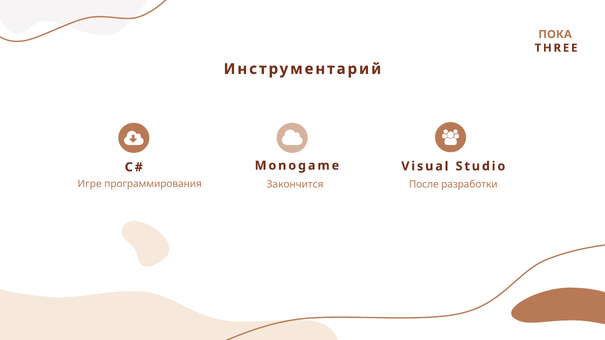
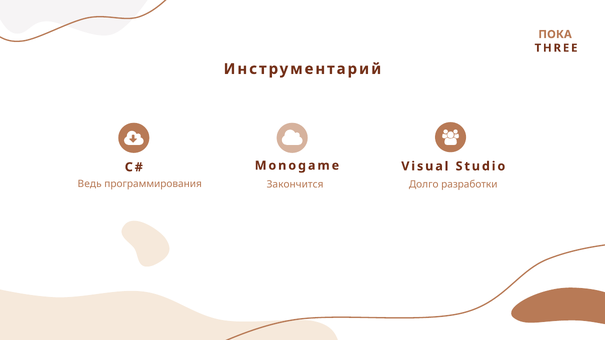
Игре: Игре -> Ведь (90, 184)
После: После -> Долго (424, 185)
